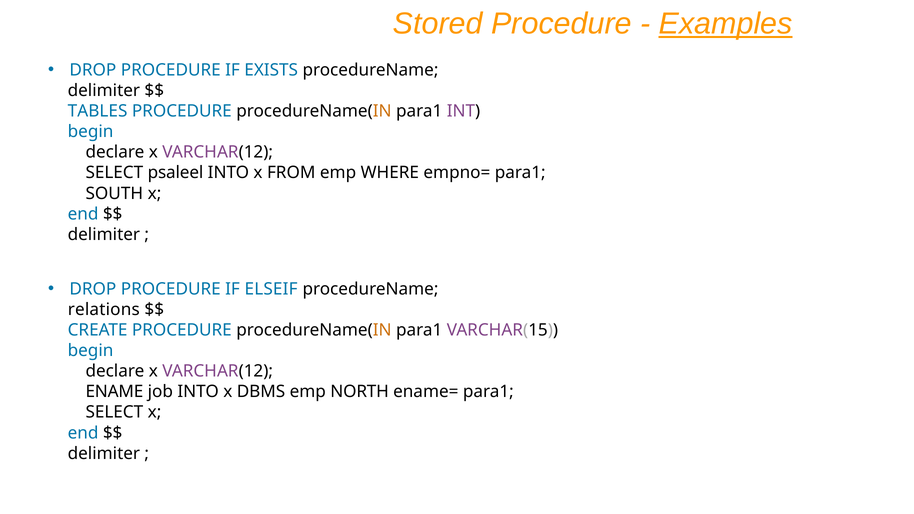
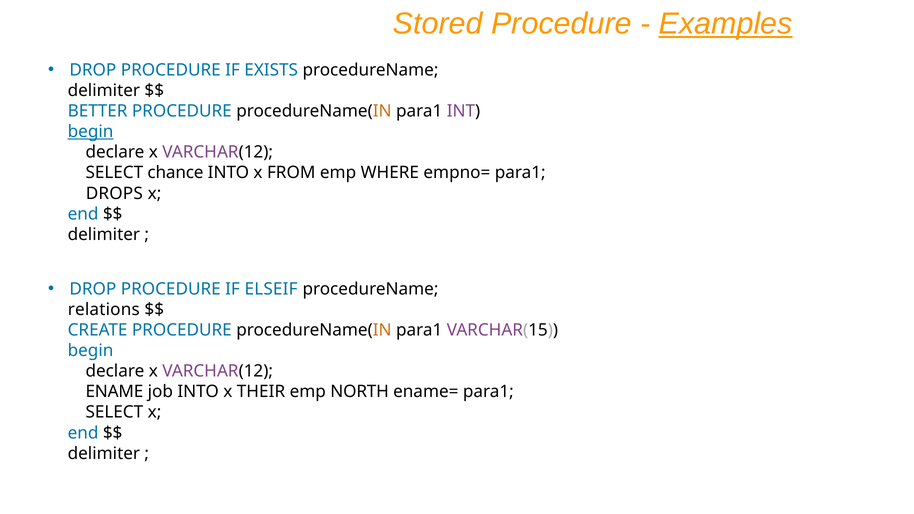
TABLES: TABLES -> BETTER (98, 111)
begin underline: none -> present (91, 132)
psaleel: psaleel -> chance (176, 173)
SOUTH: SOUTH -> DROPS (114, 193)
DBMS: DBMS -> THEIR (261, 392)
